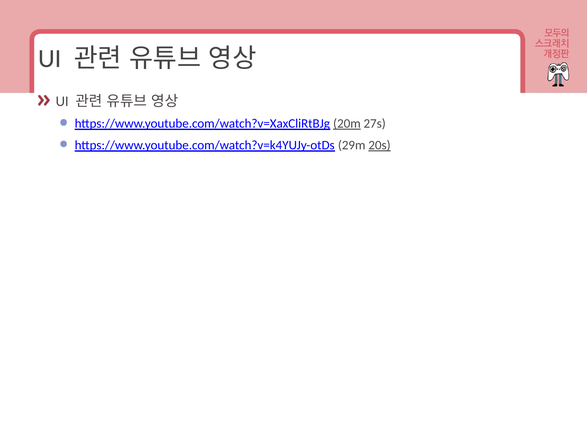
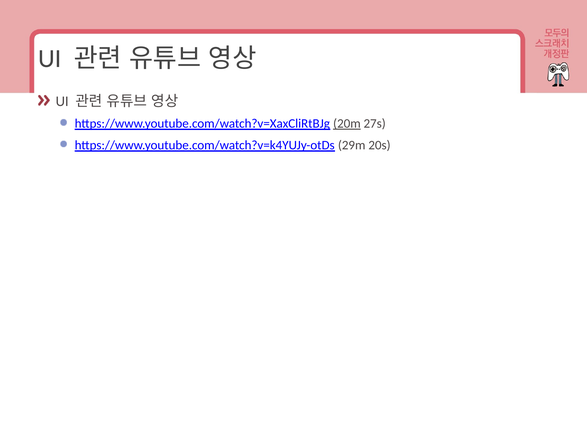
20s underline: present -> none (379, 145)
